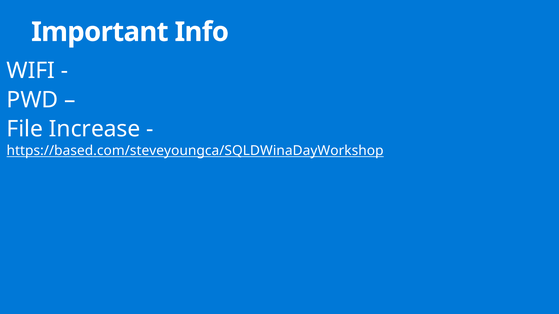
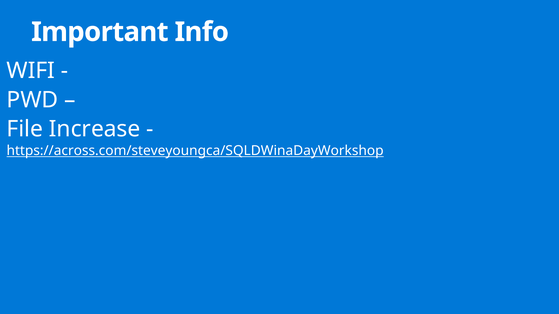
https://based.com/steveyoungca/SQLDWinaDayWorkshop: https://based.com/steveyoungca/SQLDWinaDayWorkshop -> https://across.com/steveyoungca/SQLDWinaDayWorkshop (195, 151)
